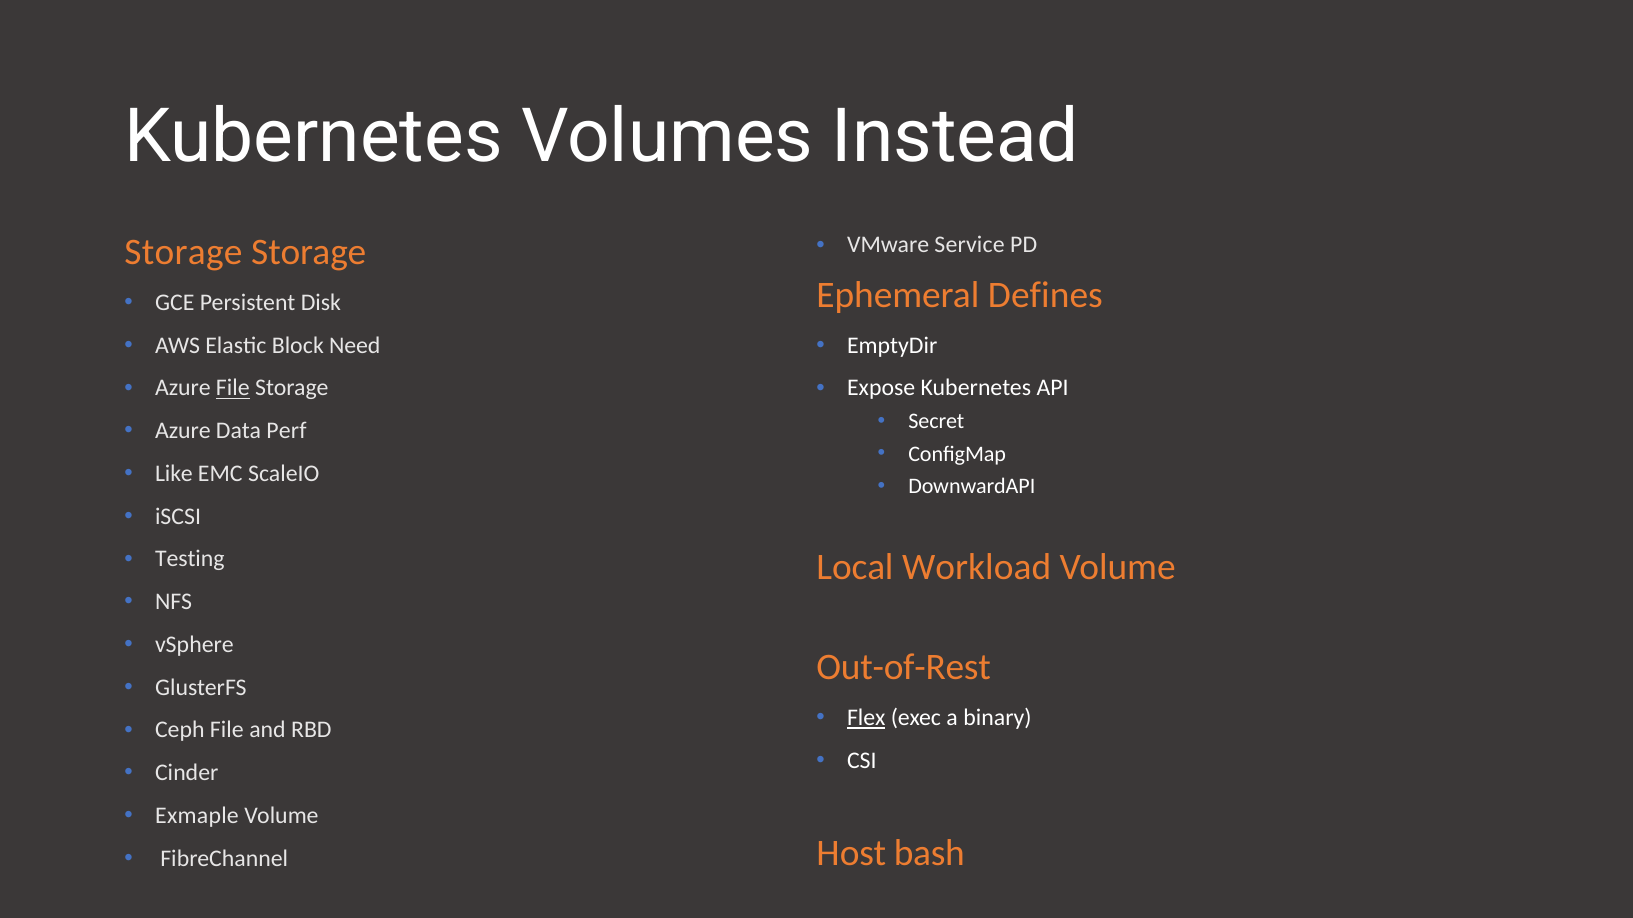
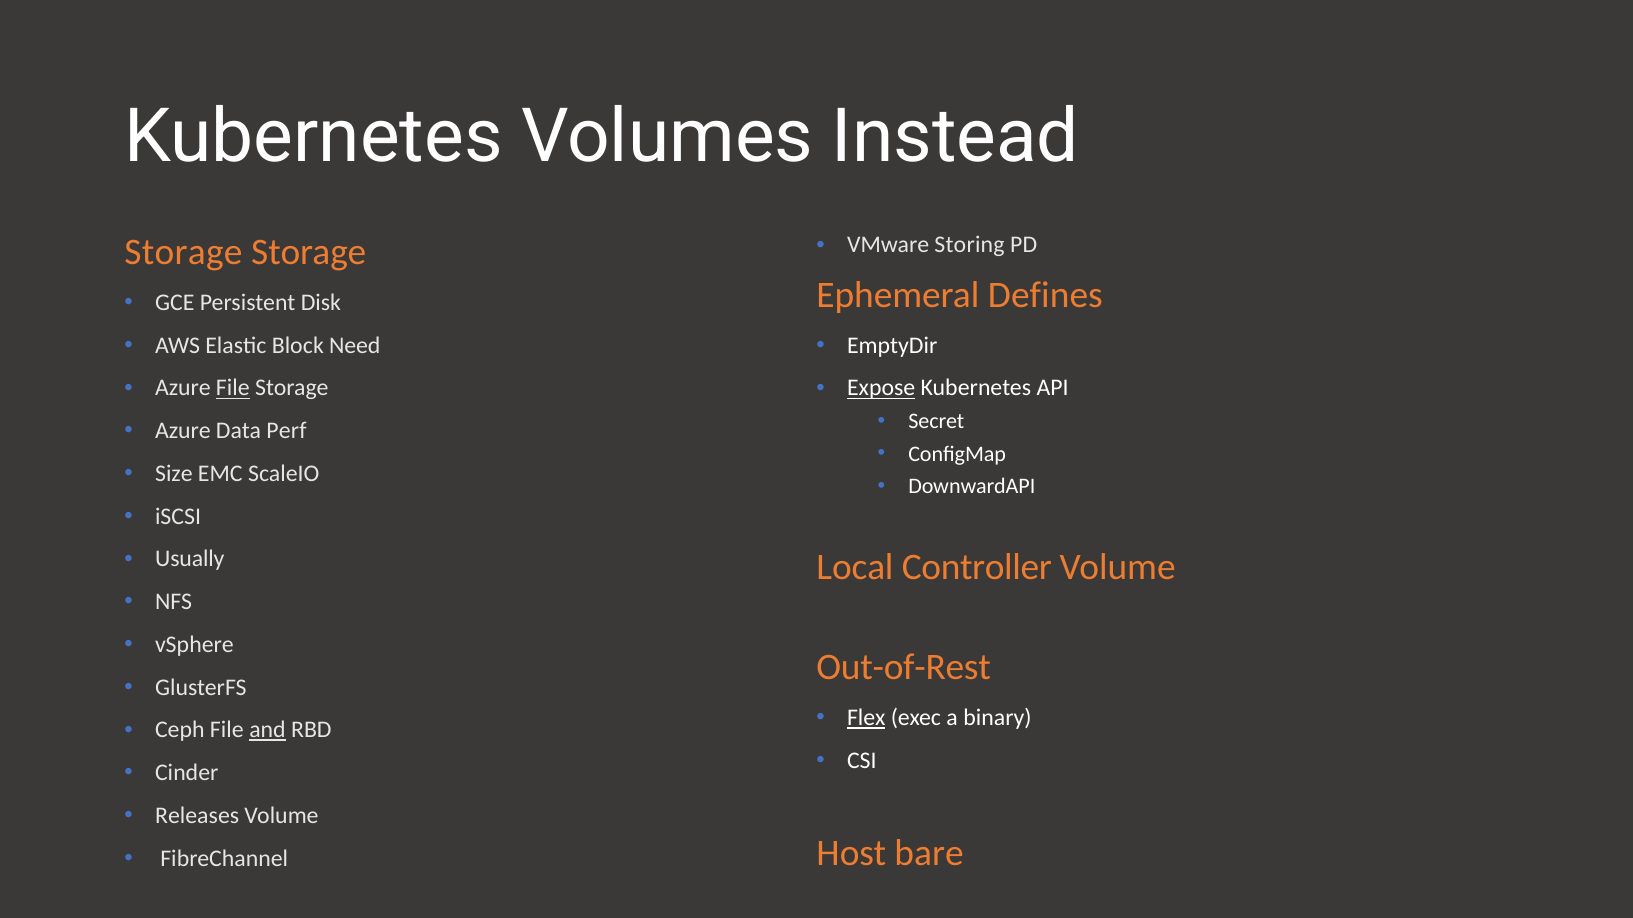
Service: Service -> Storing (970, 245)
Expose underline: none -> present (881, 388)
Like: Like -> Size (174, 474)
Testing: Testing -> Usually (190, 559)
Workload: Workload -> Controller (977, 568)
and underline: none -> present (267, 730)
Exmaple: Exmaple -> Releases (197, 816)
bash: bash -> bare (929, 854)
